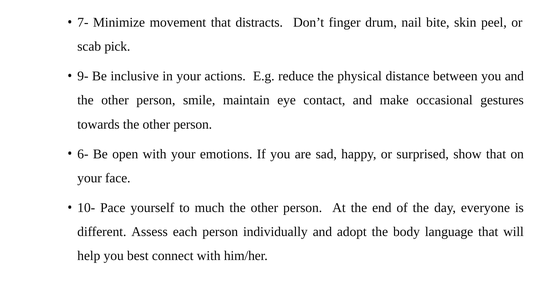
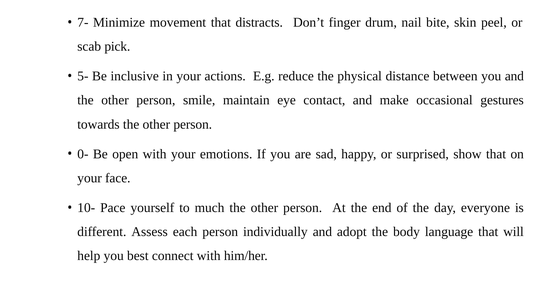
9-: 9- -> 5- (83, 76)
6-: 6- -> 0- (83, 154)
